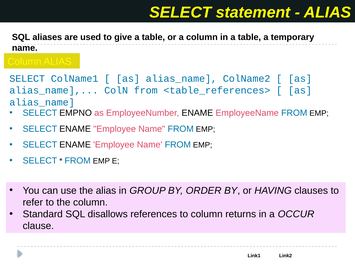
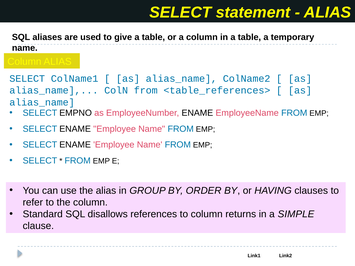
OCCUR: OCCUR -> SIMPLE (296, 214)
